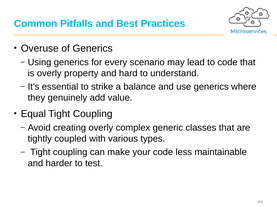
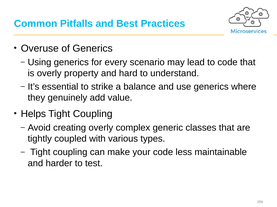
Equal: Equal -> Helps (33, 114)
